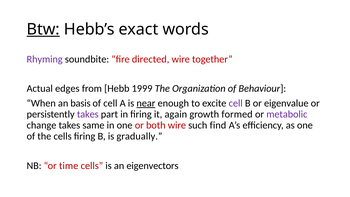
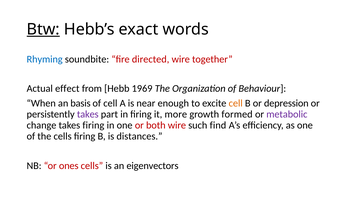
Rhyming colour: purple -> blue (45, 59)
edges: edges -> effect (67, 89)
1999: 1999 -> 1969 (142, 89)
near underline: present -> none (146, 103)
cell colour: purple -> orange (236, 103)
eigenvalue: eigenvalue -> depression (286, 103)
again: again -> more (176, 114)
takes same: same -> firing (93, 125)
gradually: gradually -> distances (139, 136)
time: time -> ones (69, 166)
